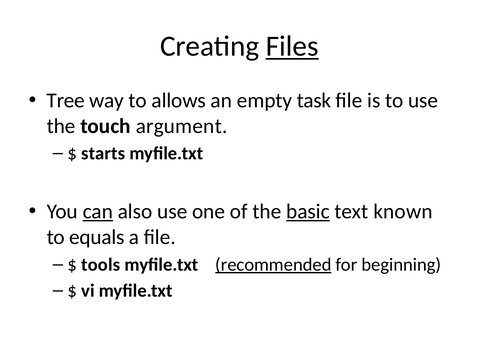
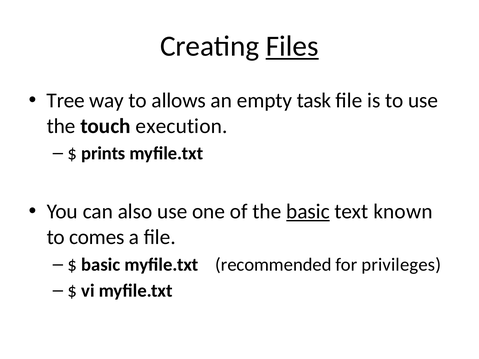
argument: argument -> execution (182, 126)
starts: starts -> prints (103, 154)
can underline: present -> none (98, 212)
equals: equals -> comes (97, 237)
tools: tools -> basic (101, 265)
recommended underline: present -> none (273, 265)
beginning: beginning -> privileges (401, 265)
